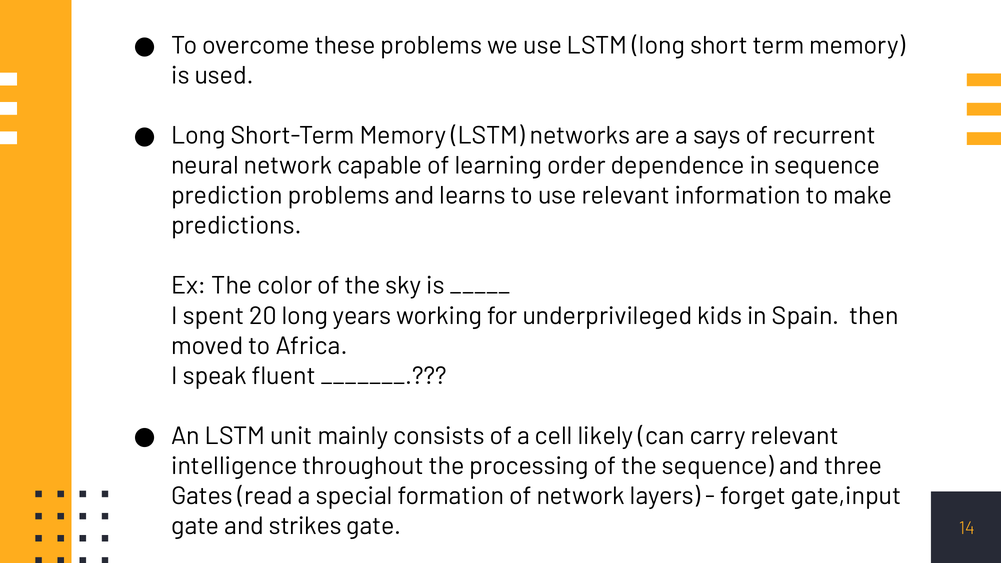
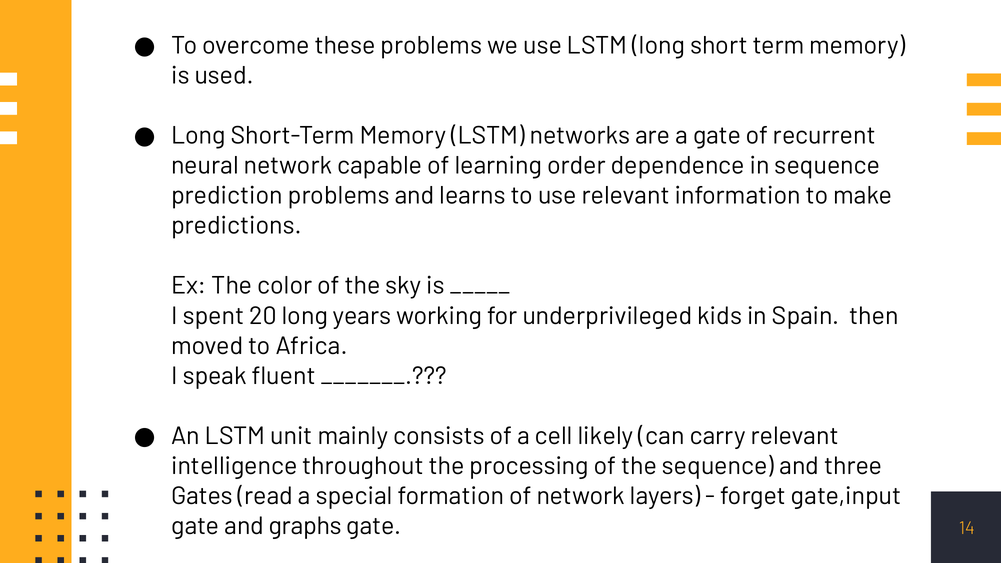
a says: says -> gate (717, 136)
strikes: strikes -> graphs (305, 526)
